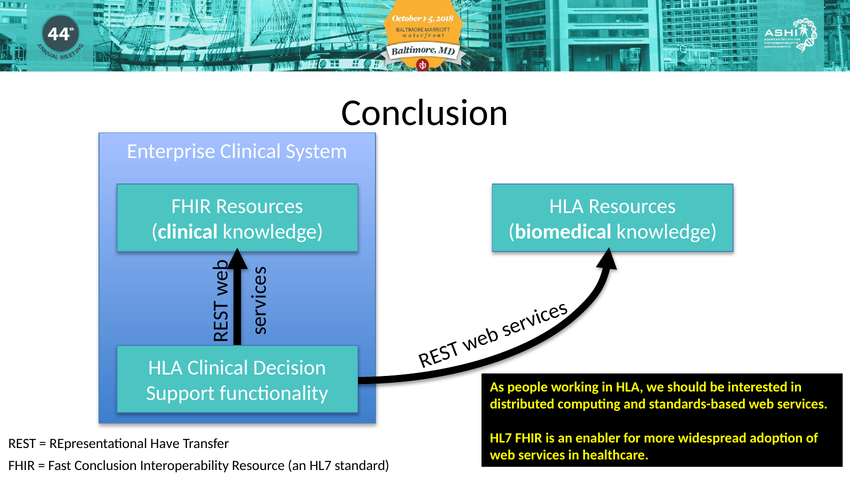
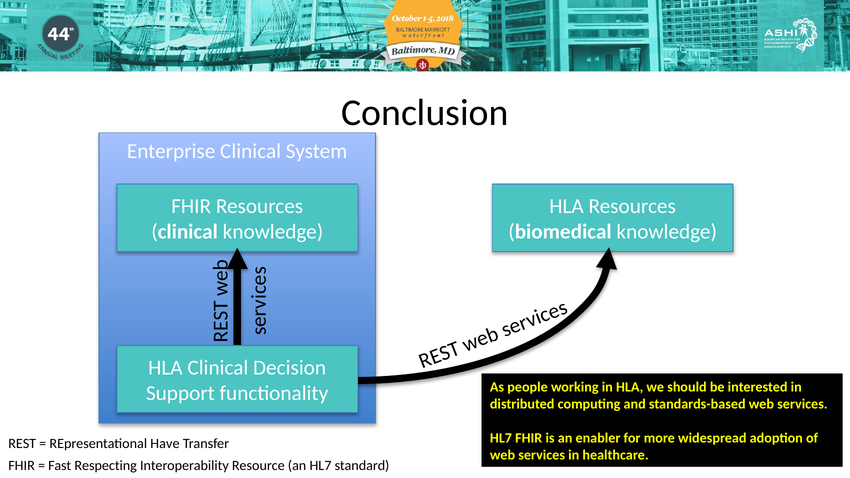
Fast Conclusion: Conclusion -> Respecting (106, 466)
